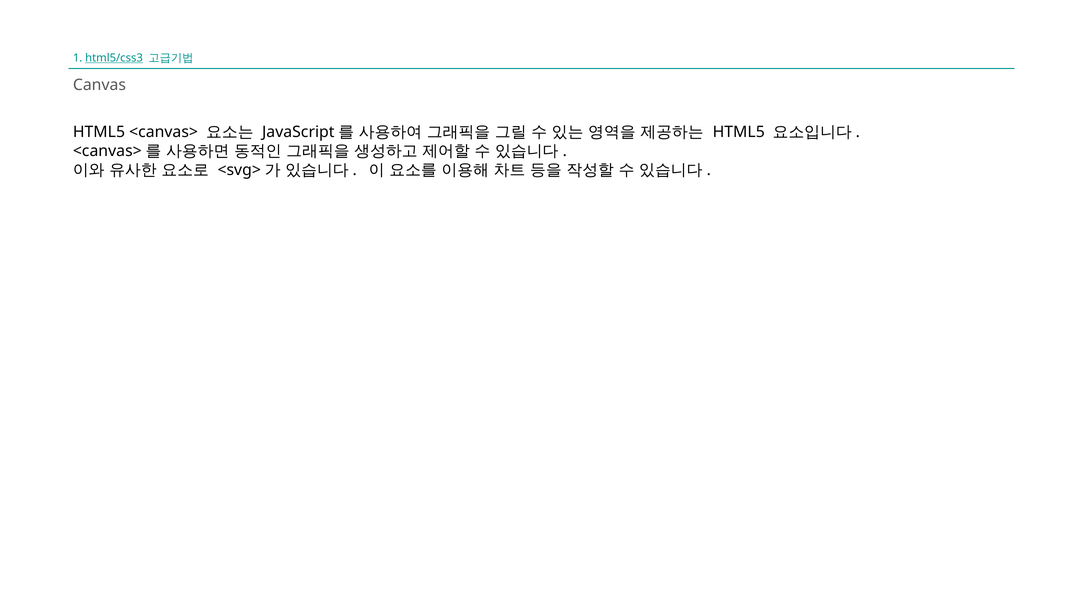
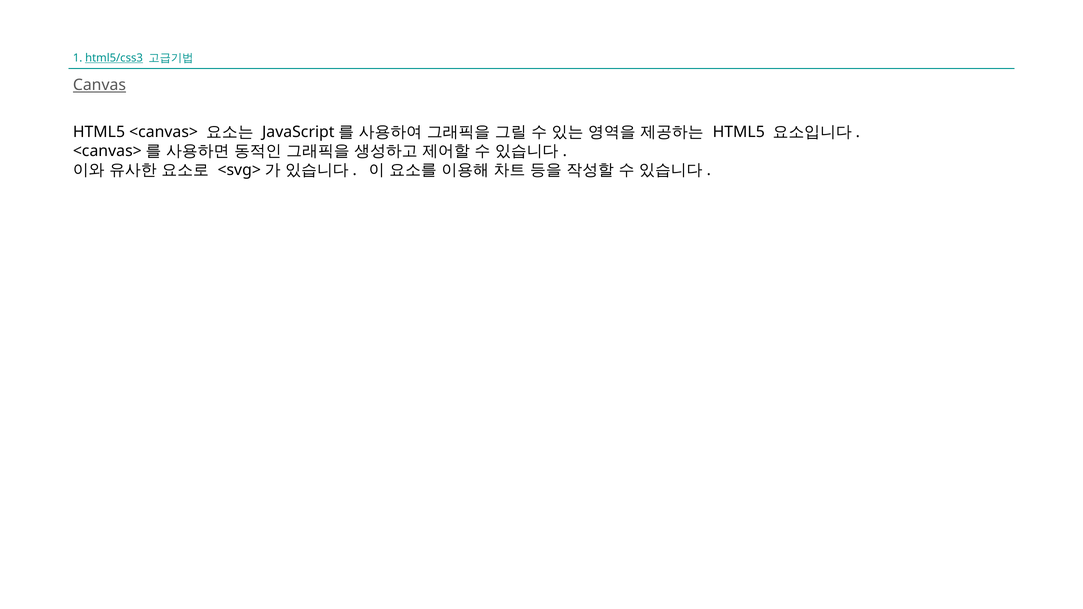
Canvas underline: none -> present (99, 85)
